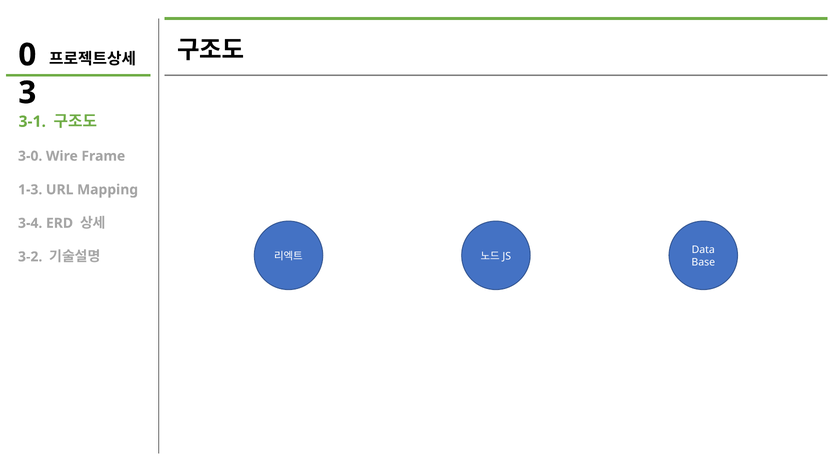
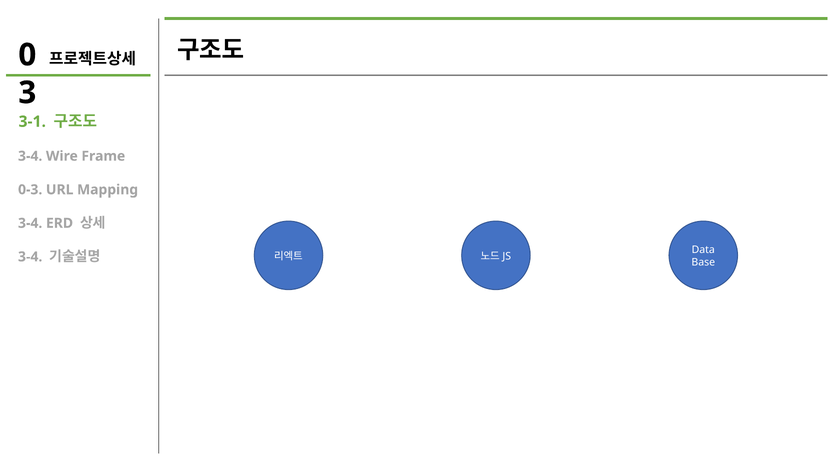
3-0: 3-0 -> 3-4 (30, 156)
1-3: 1-3 -> 0-3 (30, 190)
3-2: 3-2 -> 3-4 (30, 257)
